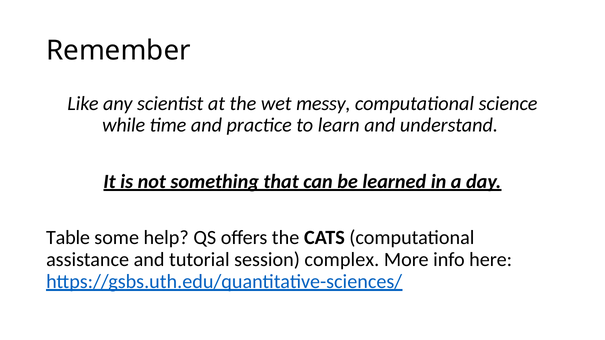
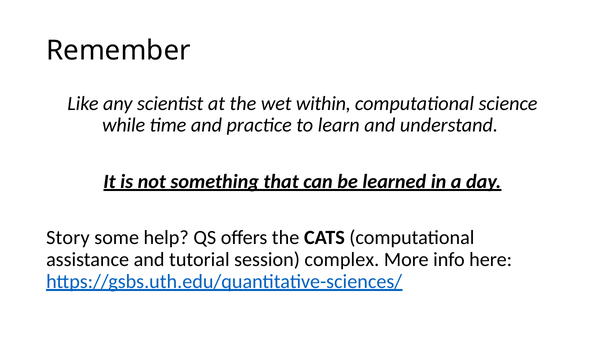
messy: messy -> within (323, 104)
Table: Table -> Story (68, 238)
